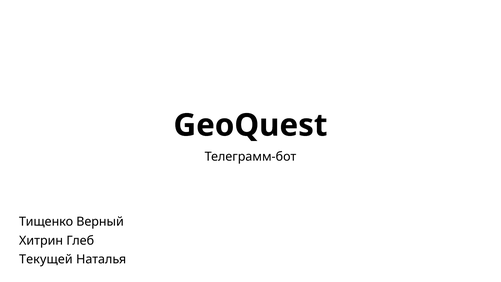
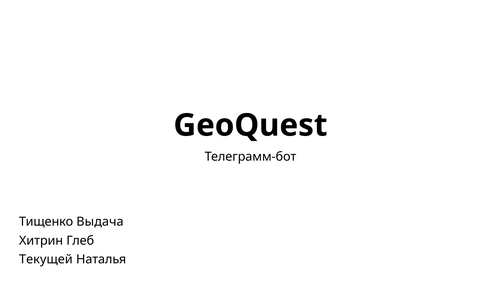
Верный: Верный -> Выдача (100, 222)
